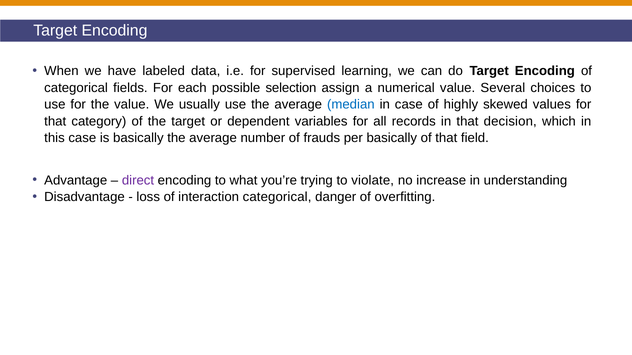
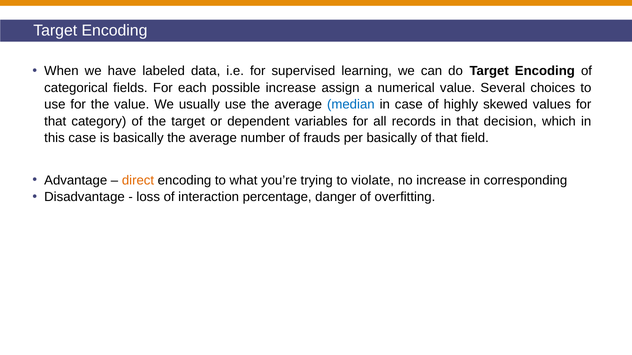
possible selection: selection -> increase (291, 88)
direct colour: purple -> orange (138, 180)
understanding: understanding -> corresponding (525, 180)
interaction categorical: categorical -> percentage (277, 197)
